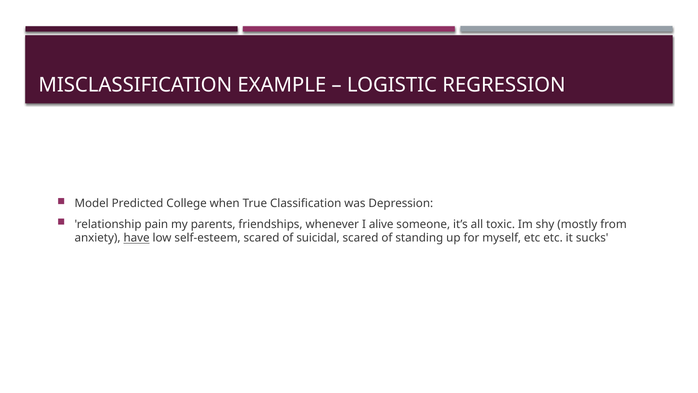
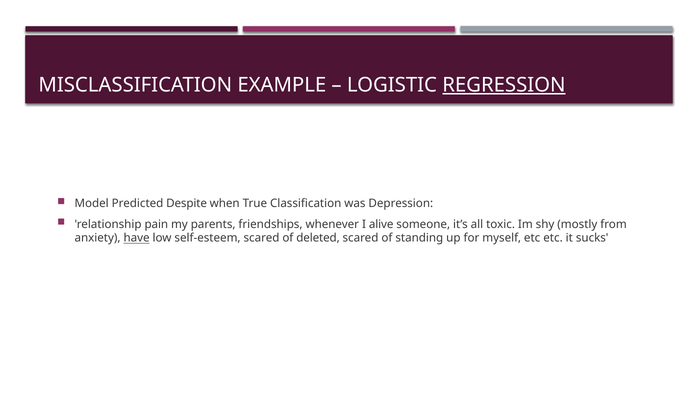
REGRESSION underline: none -> present (504, 85)
College: College -> Despite (187, 203)
suicidal: suicidal -> deleted (318, 238)
